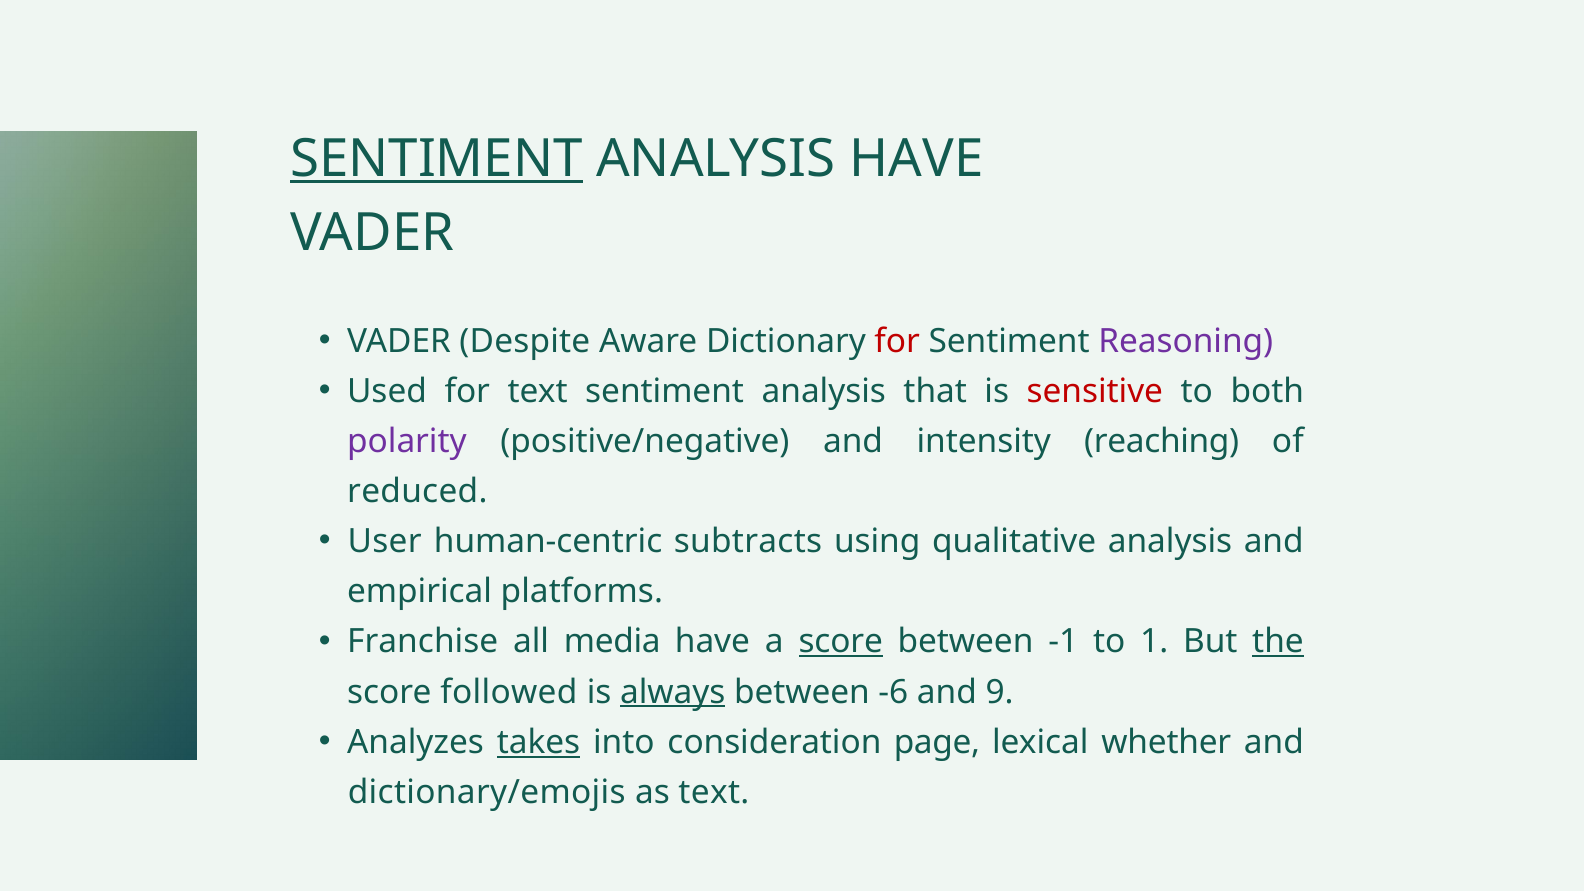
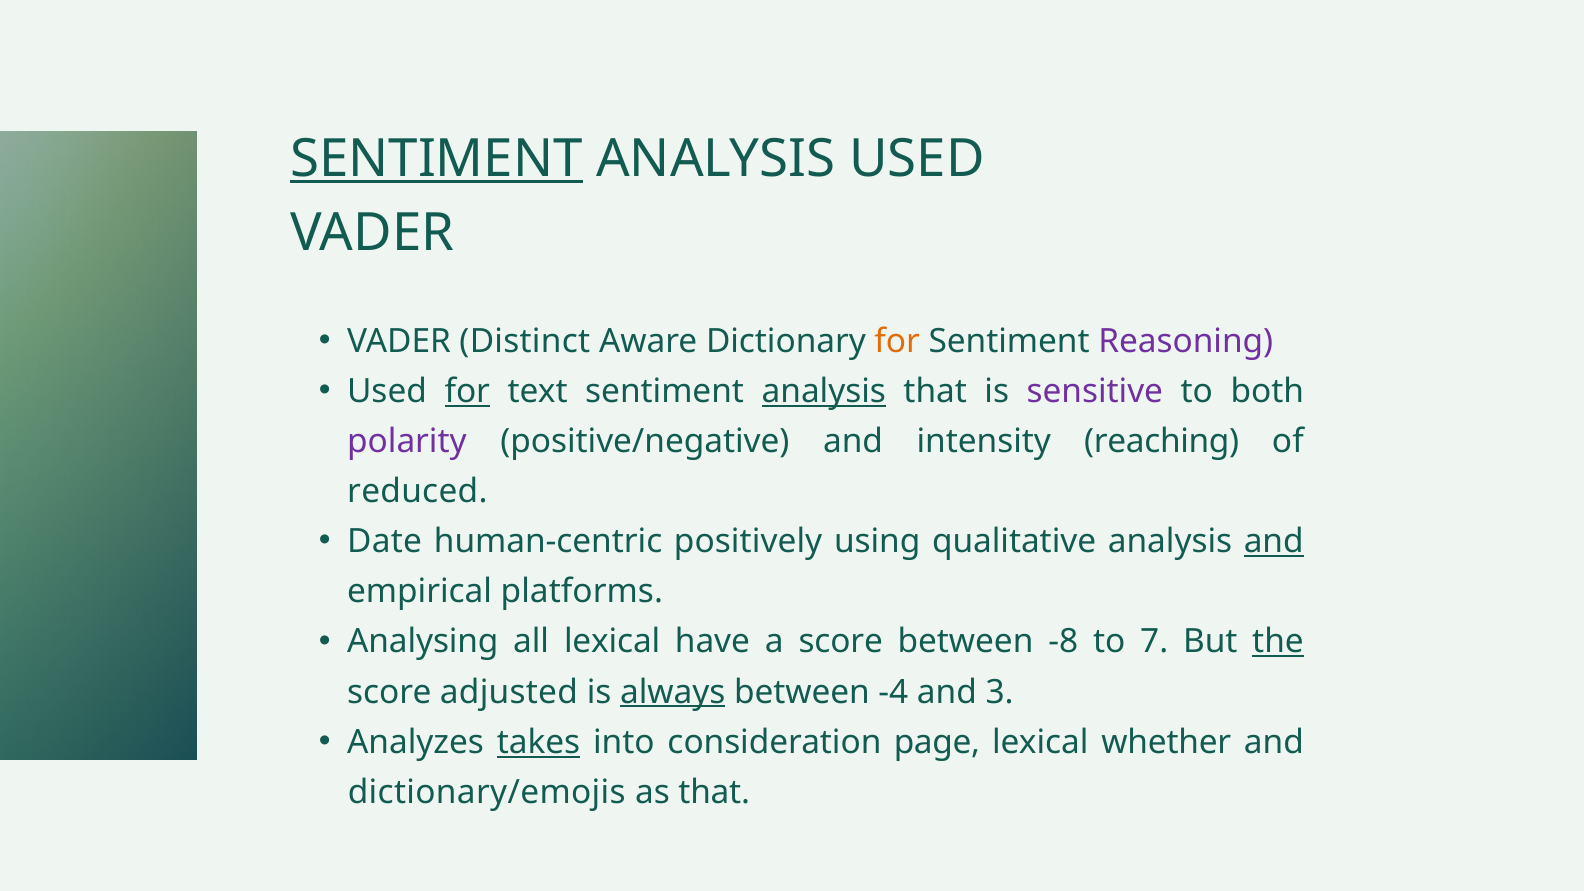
ANALYSIS HAVE: HAVE -> USED (917, 159)
Despite: Despite -> Distinct (525, 341)
for colour: red -> orange (897, 341)
for underline: none -> present (467, 391)
analysis underline: none -> present (824, 391)
sensitive colour: red -> purple (1095, 391)
User: User -> Date (385, 542)
subtracts: subtracts -> positively (748, 542)
and underline: none -> present (1274, 542)
Franchise: Franchise -> Analysing (423, 642)
all media: media -> lexical (612, 642)
score underline: present -> none (841, 642)
-1: -1 -> -8 (1063, 642)
1: 1 -> 7 (1154, 642)
followed: followed -> adjusted (509, 692)
-6: -6 -> -4 (893, 692)
9: 9 -> 3 (1000, 692)
as text: text -> that (714, 792)
